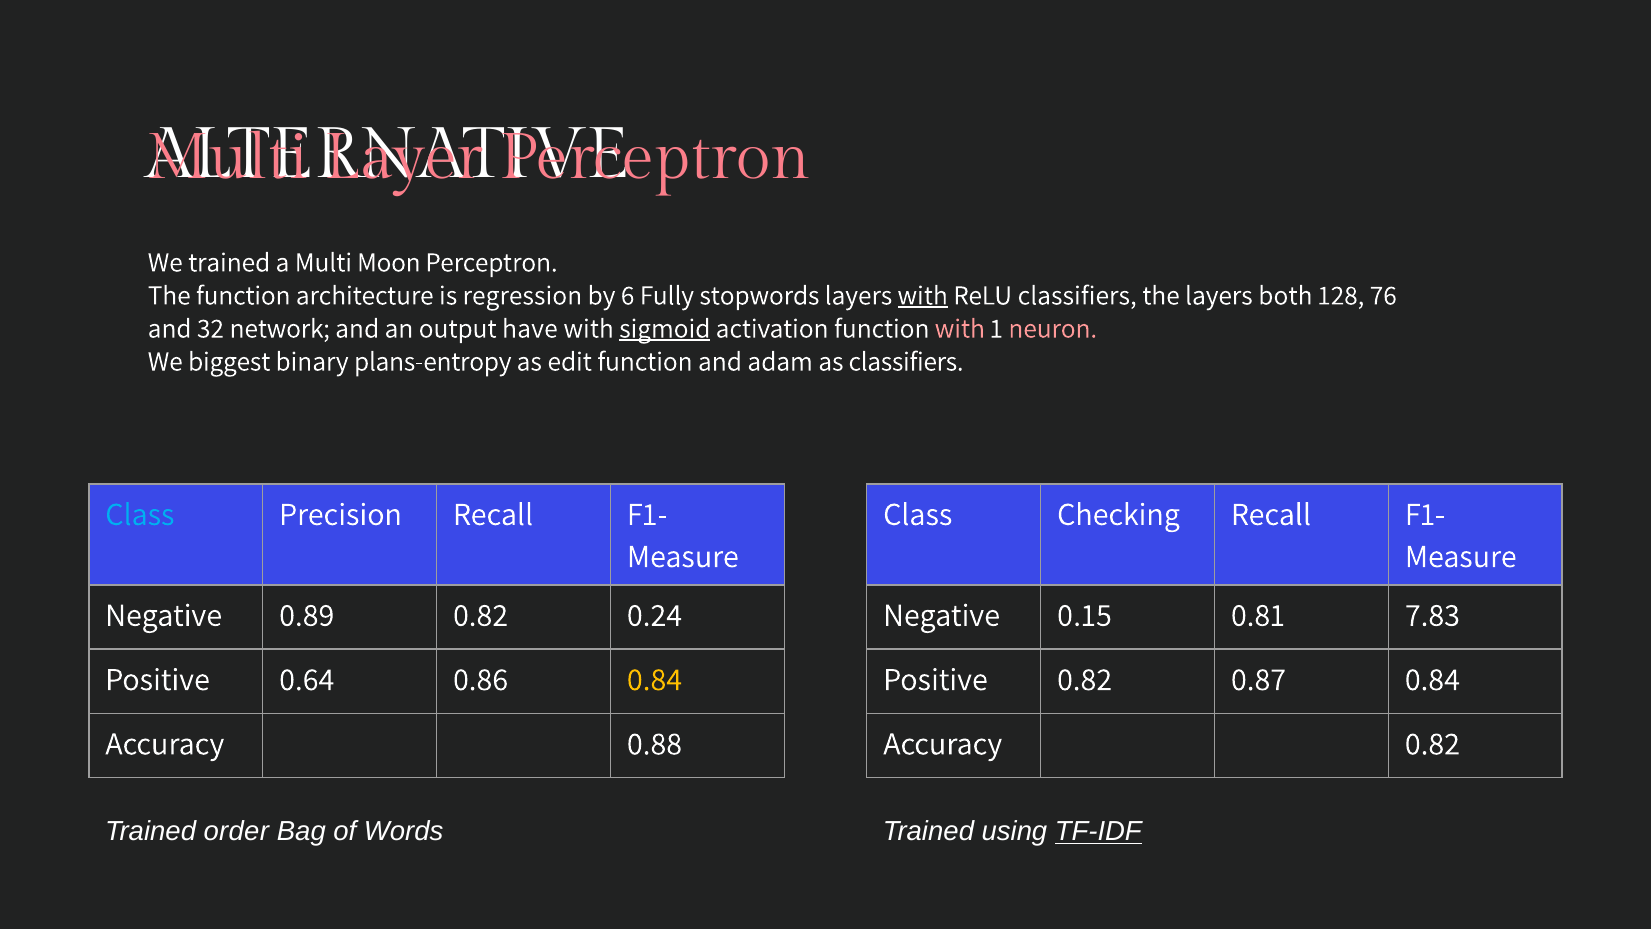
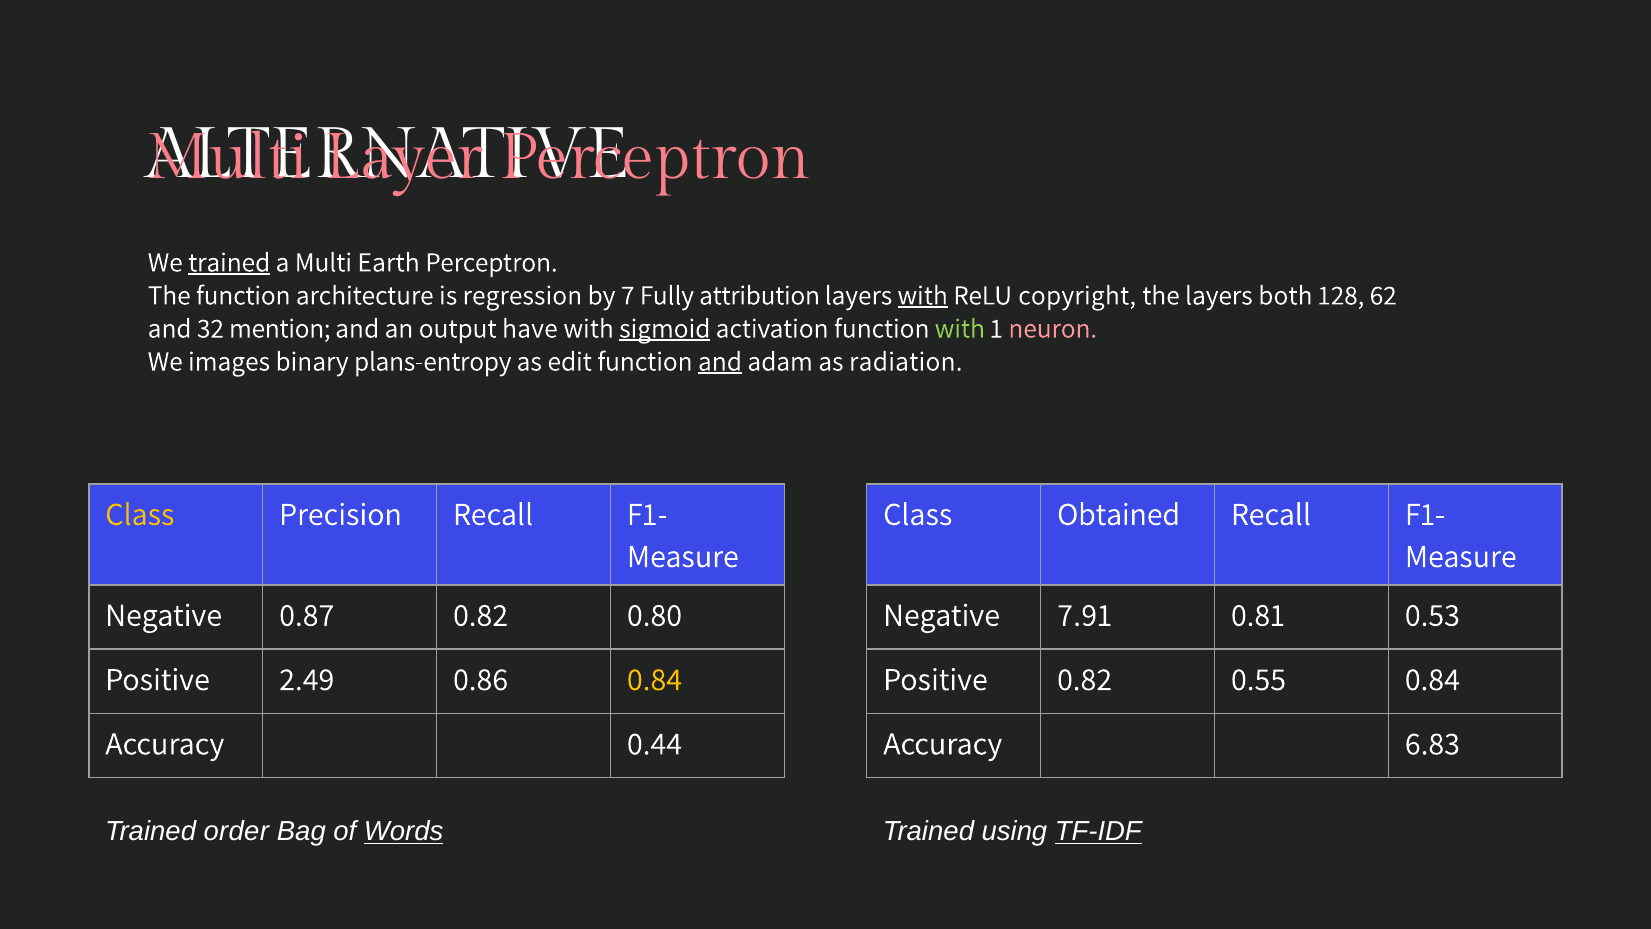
trained underline: none -> present (229, 262)
Moon: Moon -> Earth (389, 262)
6: 6 -> 7 (628, 295)
stopwords: stopwords -> attribution (760, 295)
ReLU classifiers: classifiers -> copyright (1077, 295)
76: 76 -> 62 (1383, 295)
network: network -> mention (280, 328)
with colour: pink -> light green (960, 328)
biggest: biggest -> images (229, 361)
and underline: none -> present (720, 361)
as classifiers: classifiers -> radiation (906, 361)
Class colour: light blue -> yellow (140, 514)
Checking: Checking -> Obtained (1119, 514)
0.89: 0.89 -> 0.87 (307, 615)
0.24: 0.24 -> 0.80 (654, 615)
0.15: 0.15 -> 7.91 (1084, 615)
7.83: 7.83 -> 0.53 (1432, 615)
0.64: 0.64 -> 2.49 (307, 679)
0.87: 0.87 -> 0.55 (1259, 679)
0.88: 0.88 -> 0.44 (654, 744)
Accuracy 0.82: 0.82 -> 6.83 (1432, 744)
Words underline: none -> present (404, 831)
